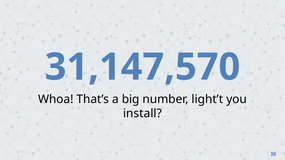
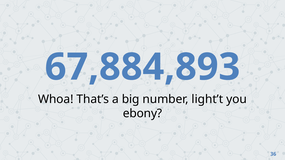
31,147,570: 31,147,570 -> 67,884,893 (142, 67)
install: install -> ebony (143, 114)
